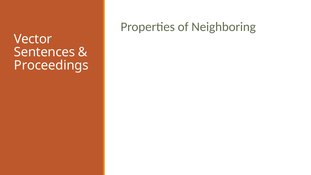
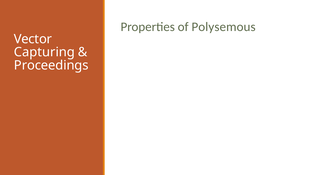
Neighboring: Neighboring -> Polysemous (224, 27)
Sentences: Sentences -> Capturing (44, 52)
